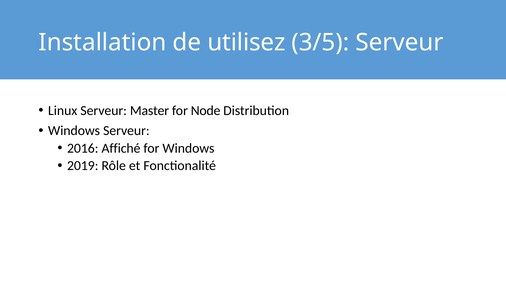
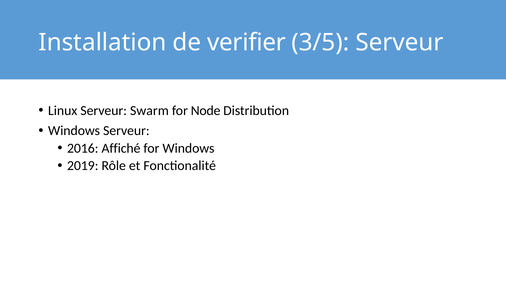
utilisez: utilisez -> verifier (246, 42)
Master: Master -> Swarm (149, 110)
